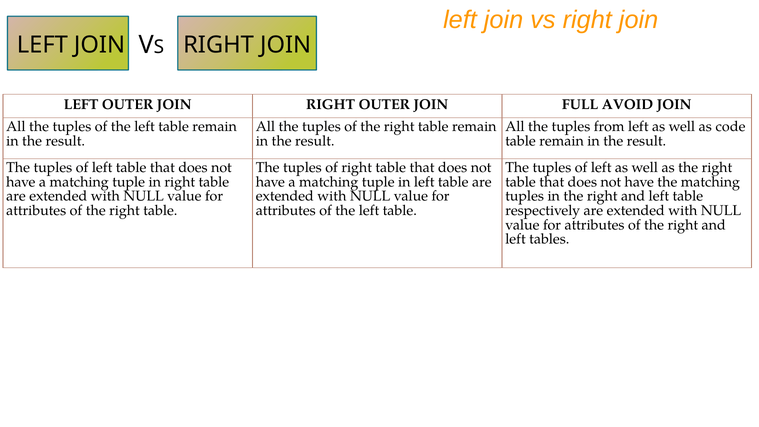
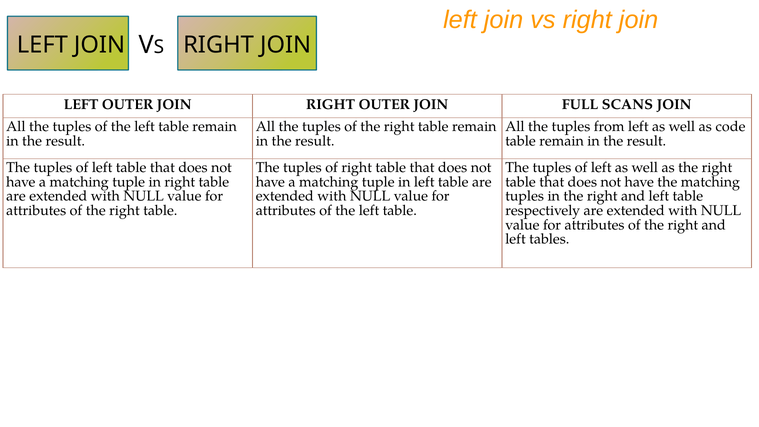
AVOID: AVOID -> SCANS (627, 105)
